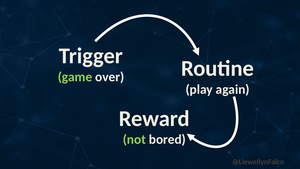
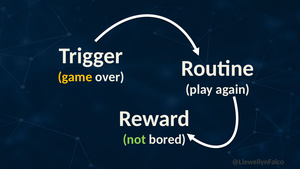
game colour: light green -> yellow (75, 77)
